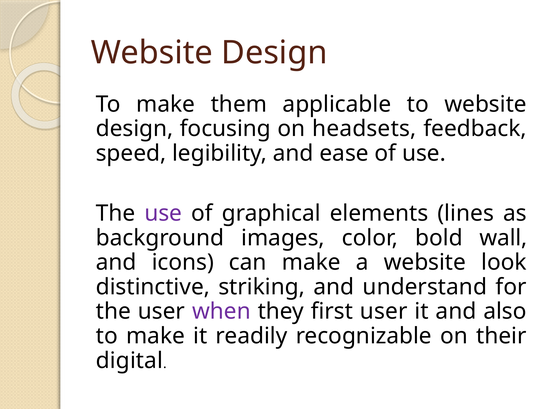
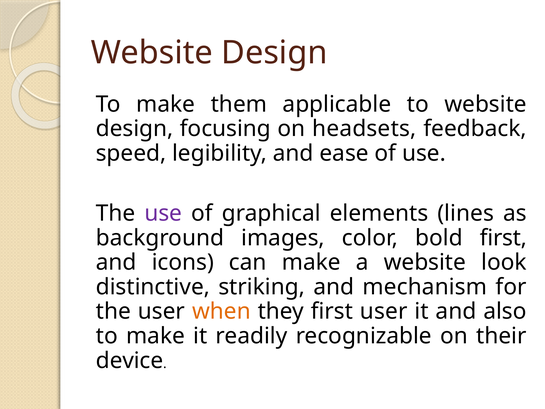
bold wall: wall -> first (503, 238)
understand: understand -> mechanism (425, 287)
when colour: purple -> orange (221, 311)
digital: digital -> device (130, 360)
